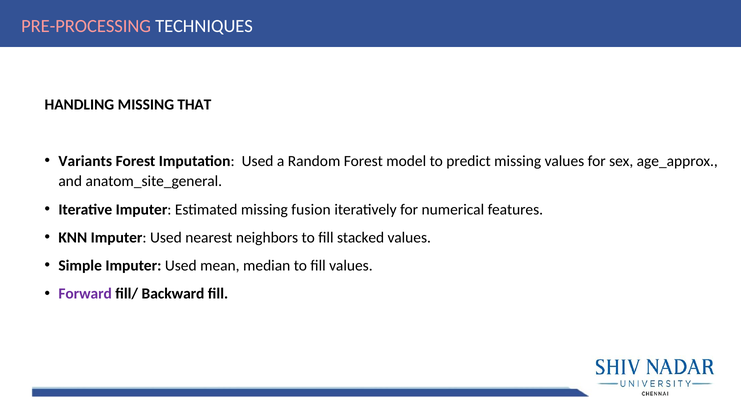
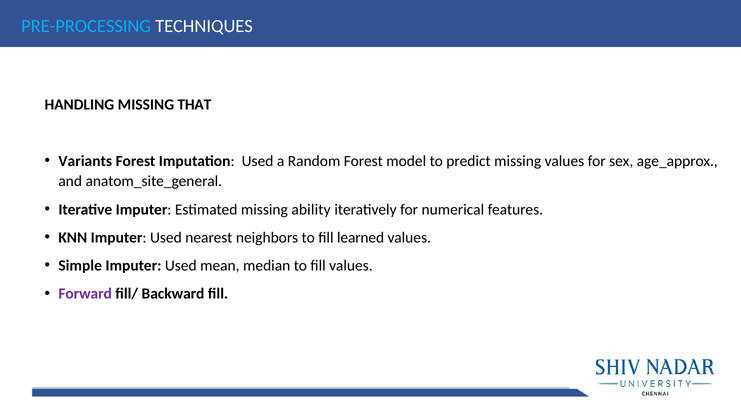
PRE-PROCESSING colour: pink -> light blue (86, 26)
fusion: fusion -> ability (311, 209)
stacked: stacked -> learned (361, 238)
